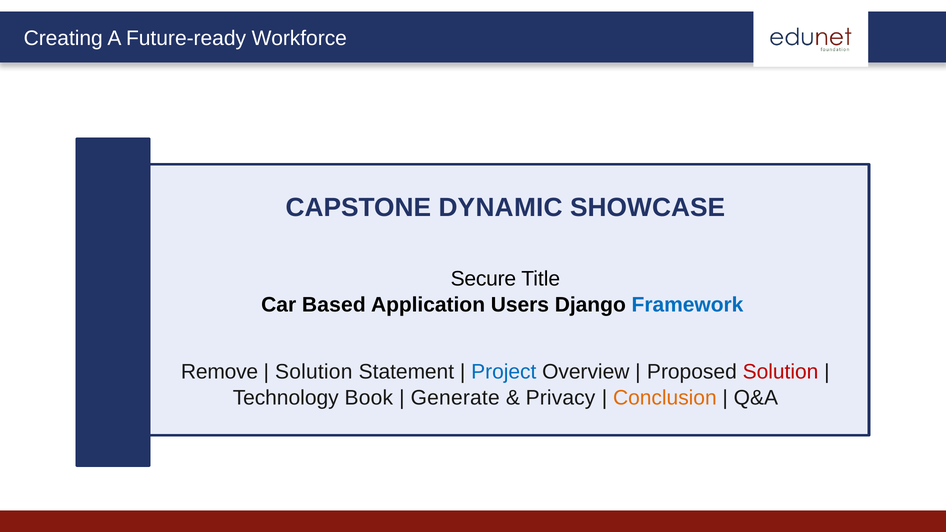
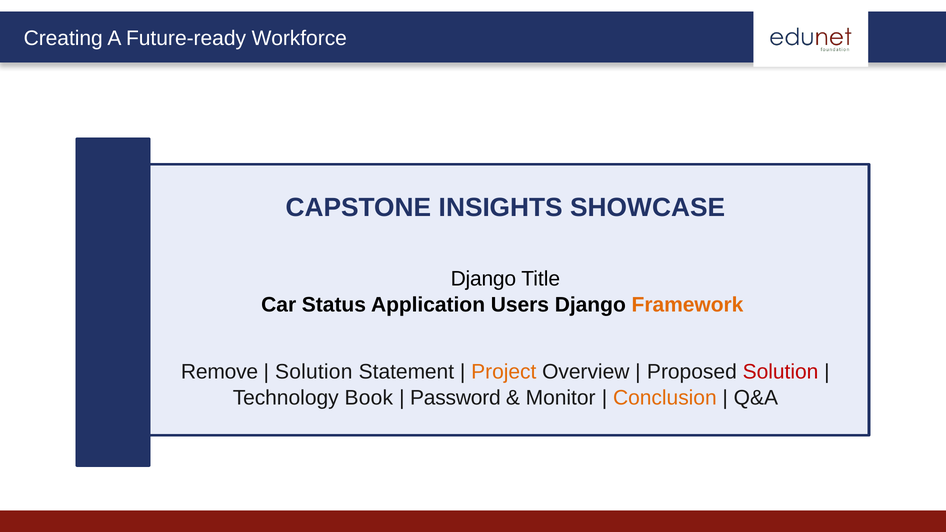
DYNAMIC: DYNAMIC -> INSIGHTS (501, 208)
Secure: Secure -> Django (483, 279)
Based: Based -> Status (334, 305)
Framework colour: blue -> orange (687, 305)
Project colour: blue -> orange (504, 372)
Generate: Generate -> Password (455, 398)
Privacy: Privacy -> Monitor (561, 398)
